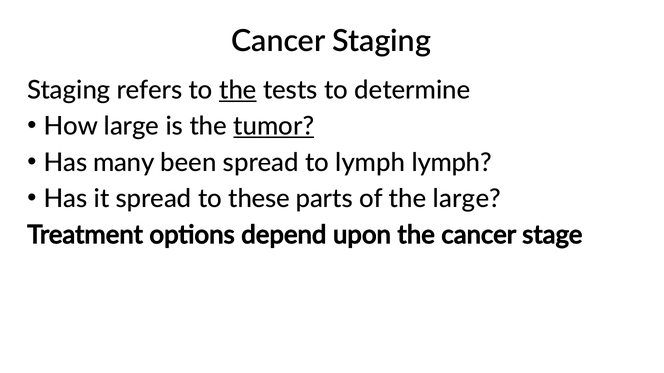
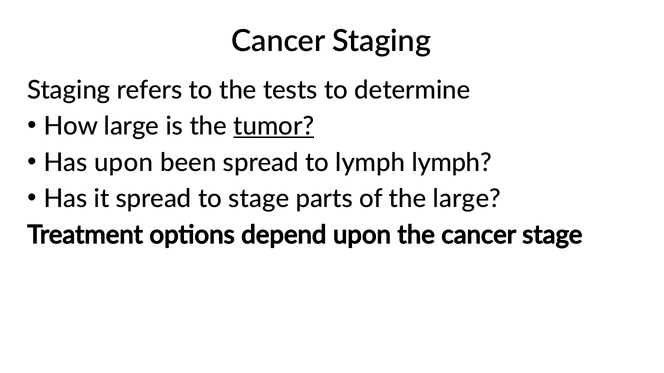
the underline: present -> none (238, 90)
Has many: many -> upon (124, 163)
to these: these -> stage (259, 199)
